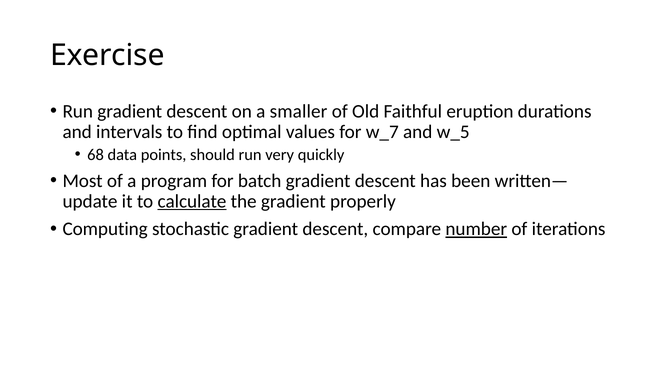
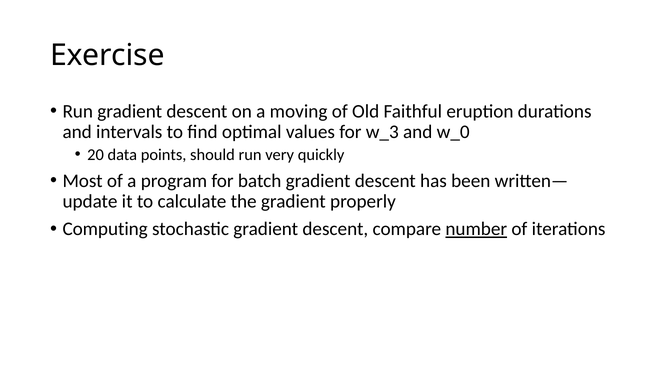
smaller: smaller -> moving (299, 111)
w_7: w_7 -> w_3 (382, 132)
w_5: w_5 -> w_0 (453, 132)
68: 68 -> 20 (96, 155)
calculate underline: present -> none (192, 201)
